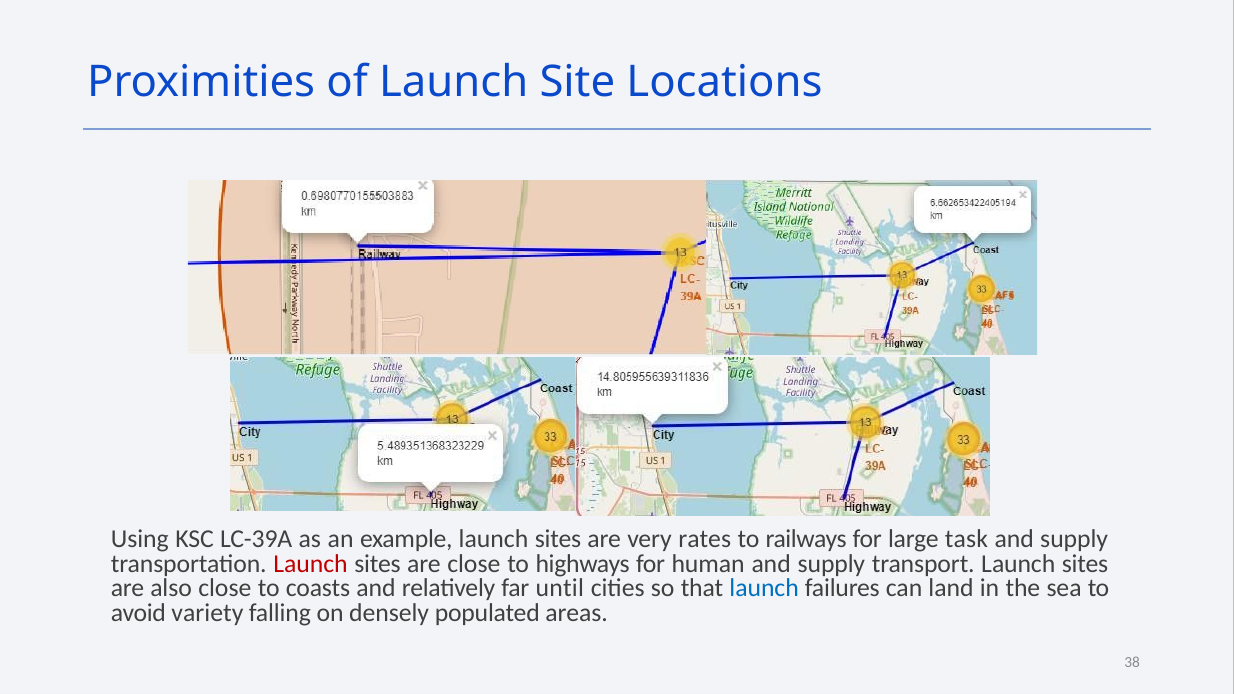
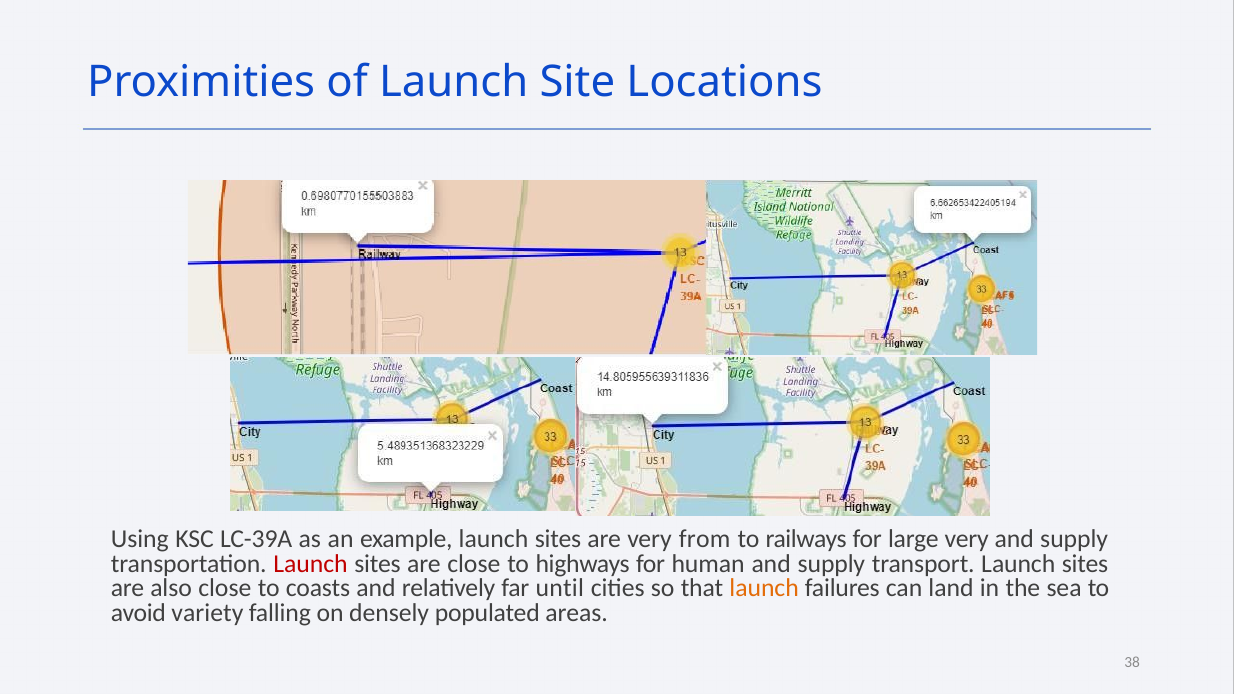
rates: rates -> from (705, 539)
large task: task -> very (967, 539)
launch colour: blue -> orange (764, 588)
